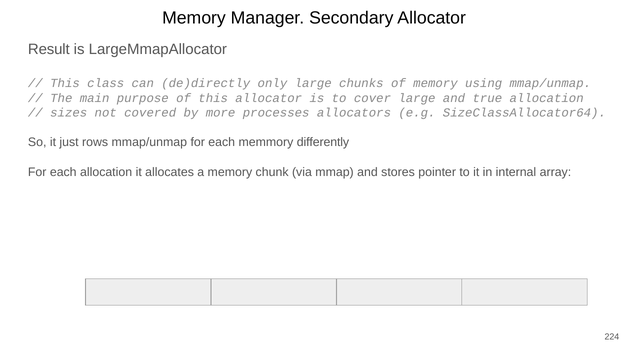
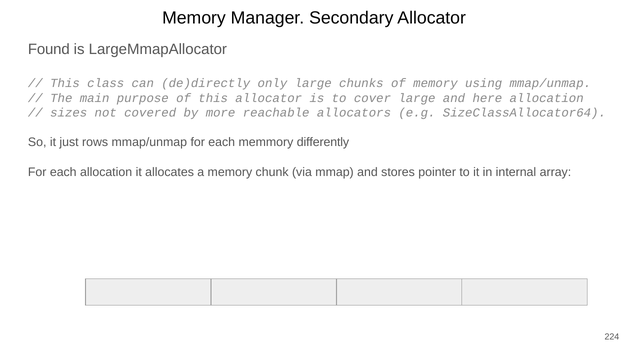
Result: Result -> Found (49, 49)
true: true -> here (487, 98)
processes: processes -> reachable (276, 113)
